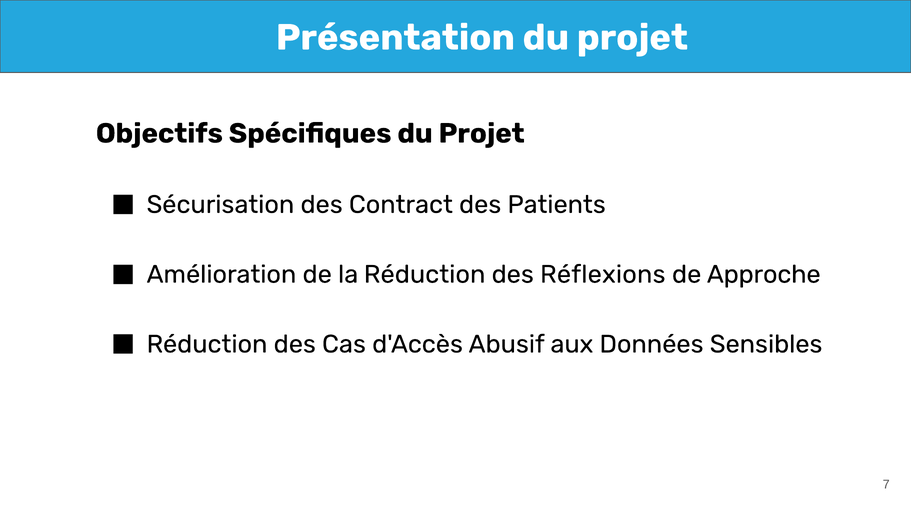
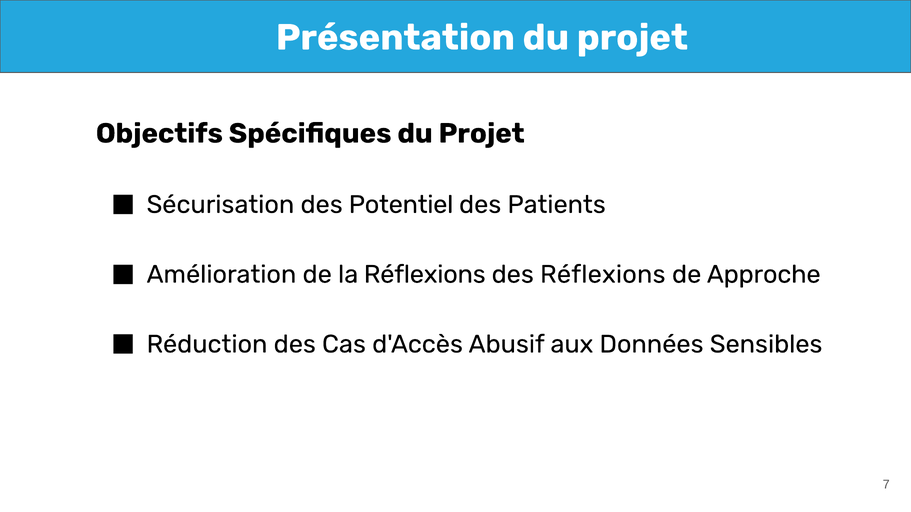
Contract: Contract -> Potentiel (401, 205)
la Réduction: Réduction -> Réflexions (425, 275)
